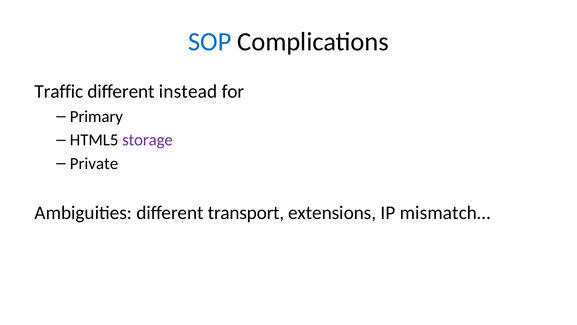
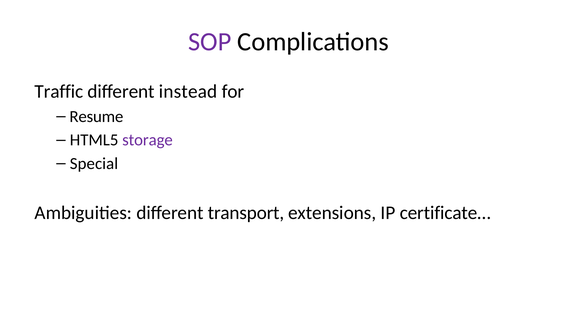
SOP colour: blue -> purple (210, 42)
Primary: Primary -> Resume (96, 116)
Private: Private -> Special (94, 163)
mismatch…: mismatch… -> certificate… (445, 213)
